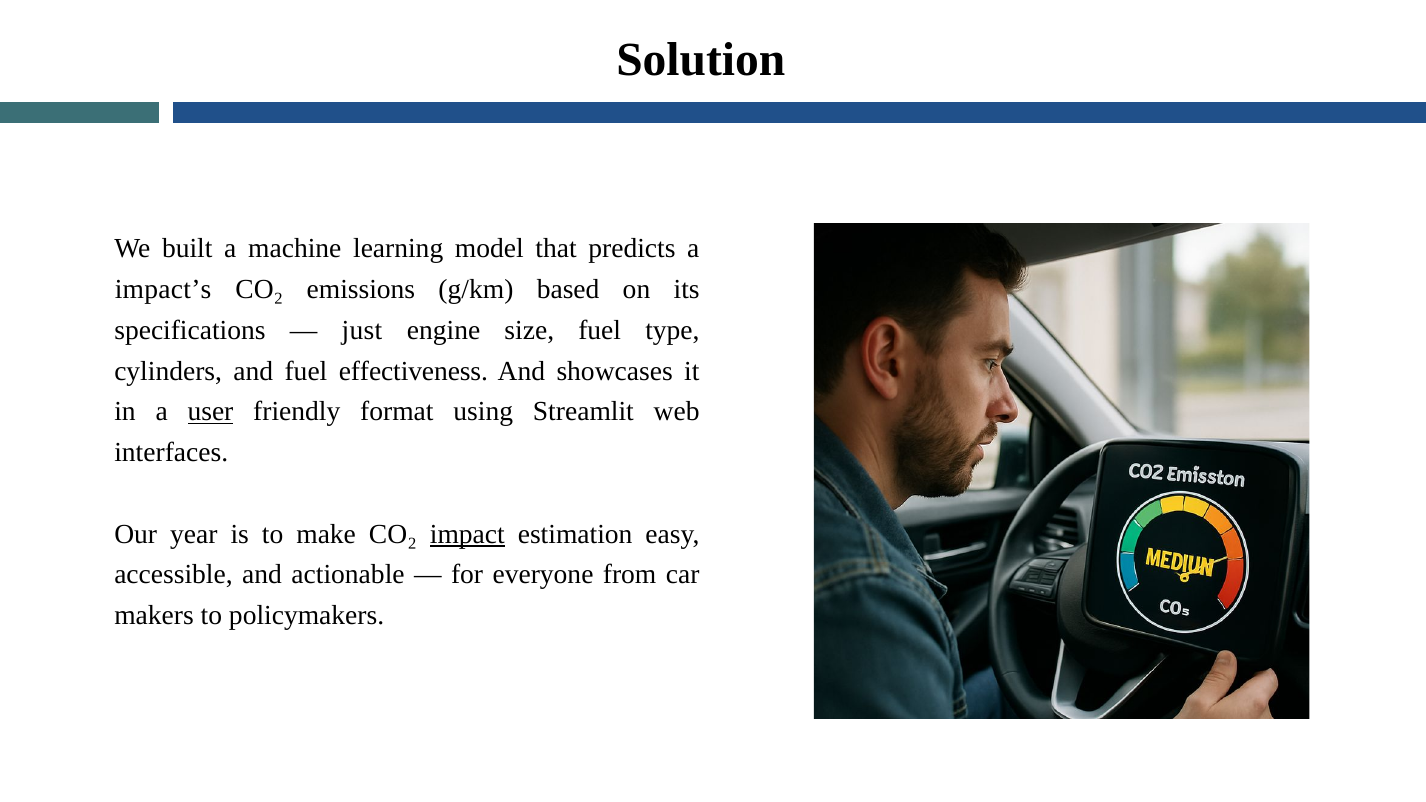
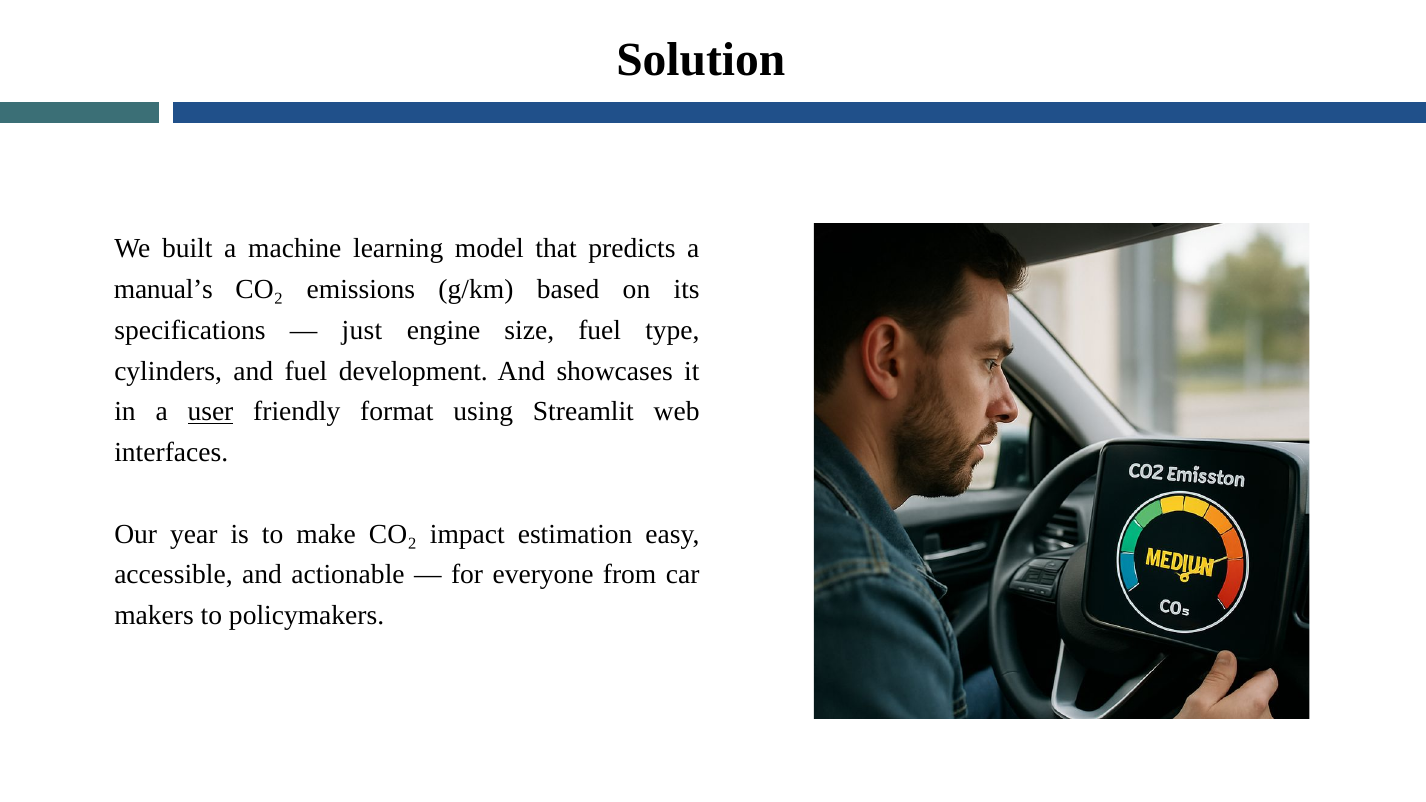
impact’s: impact’s -> manual’s (163, 290)
effectiveness: effectiveness -> development (413, 371)
impact underline: present -> none (467, 534)
